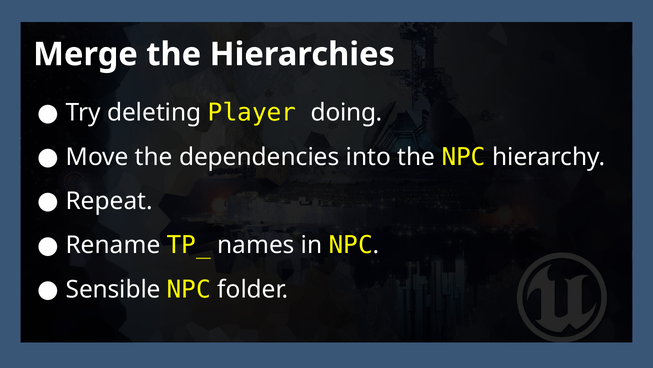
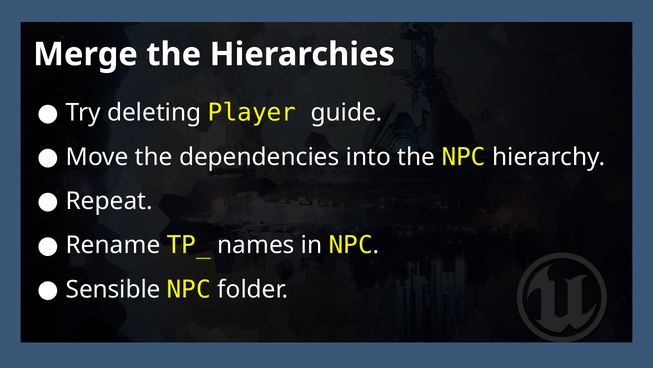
doing: doing -> guide (347, 113)
